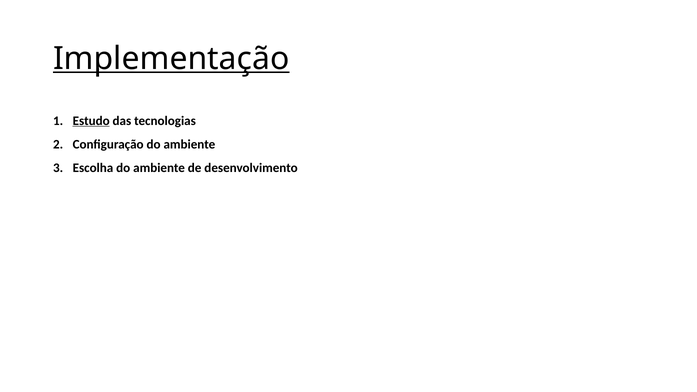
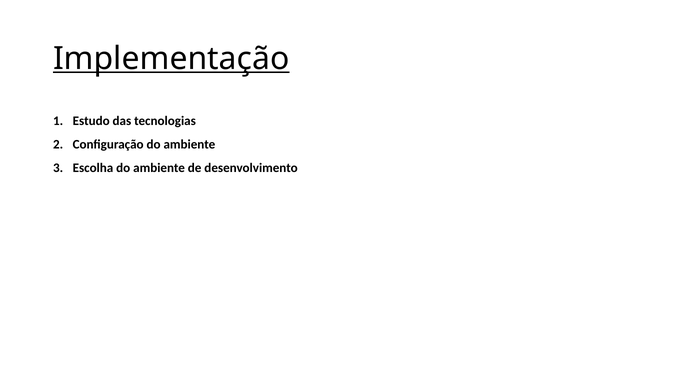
Estudo underline: present -> none (91, 121)
